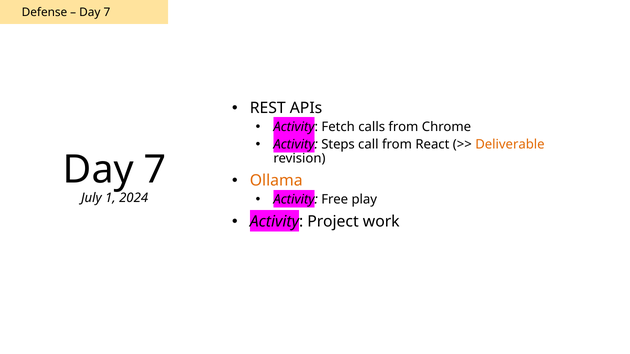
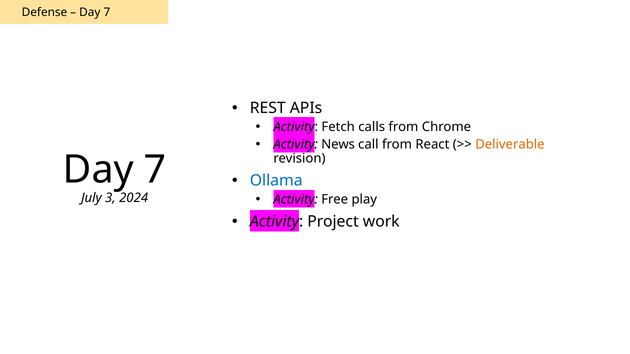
Steps: Steps -> News (338, 144)
Ollama colour: orange -> blue (276, 181)
1: 1 -> 3 (110, 198)
